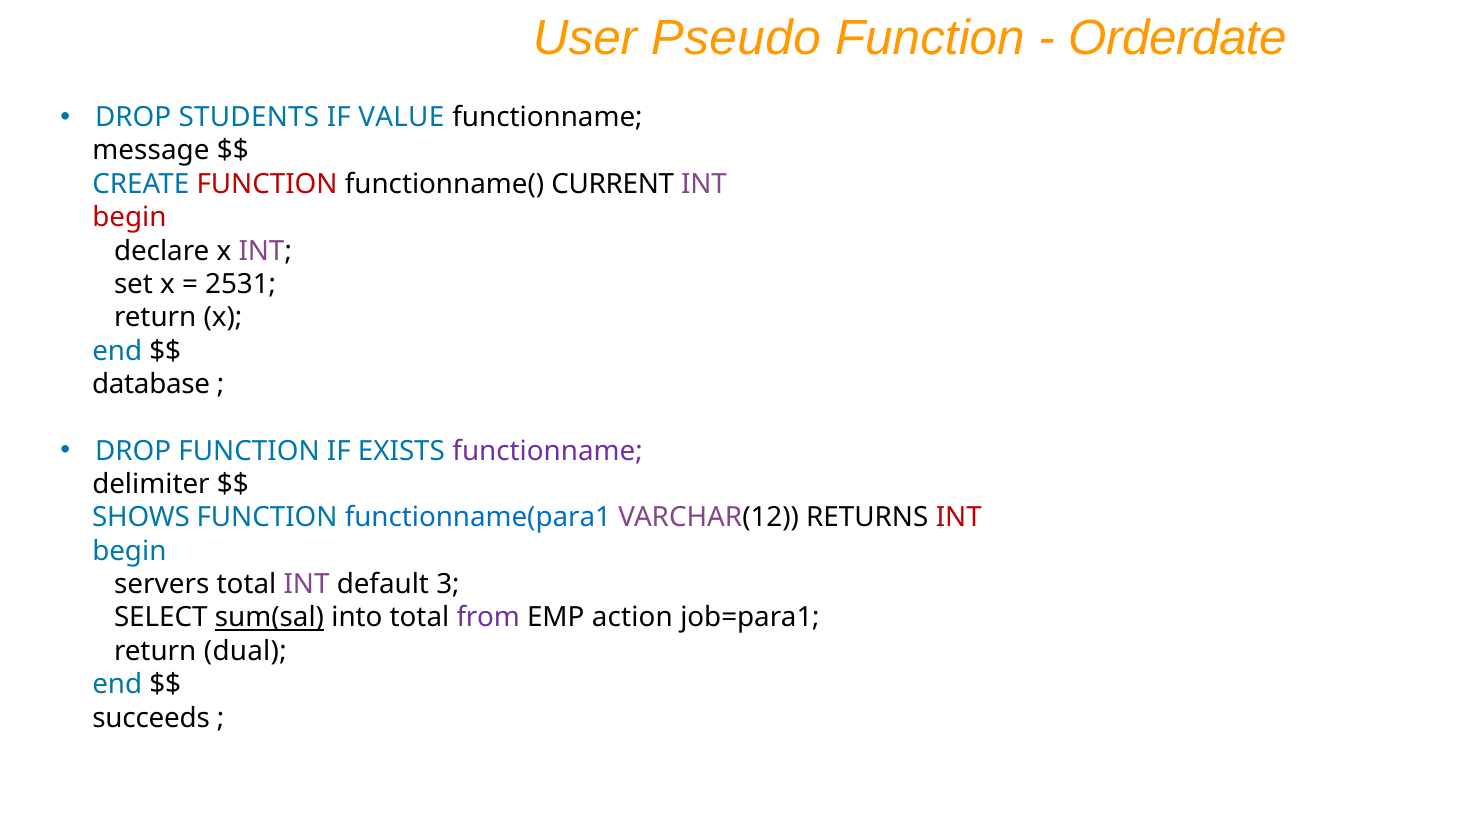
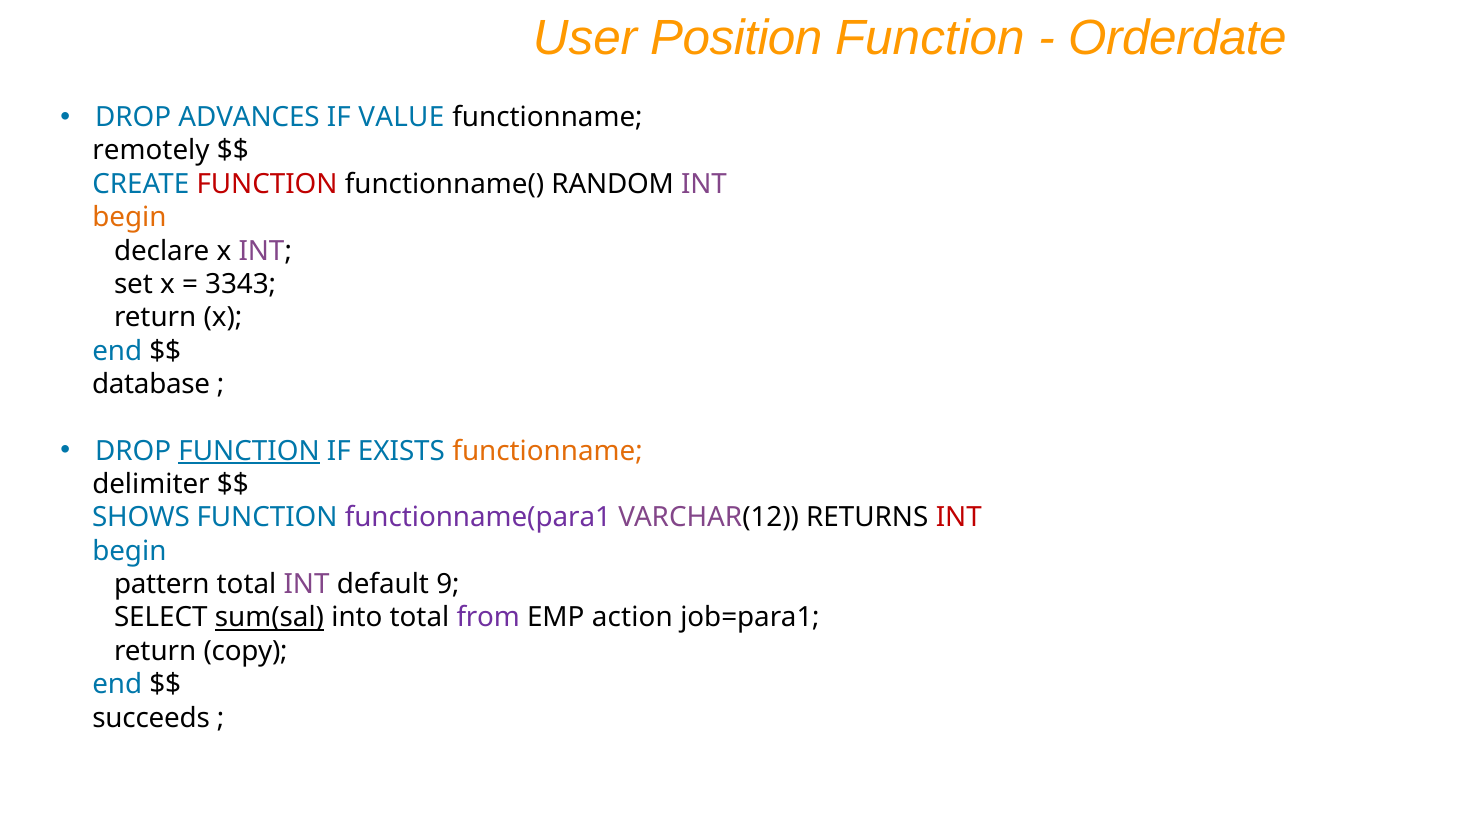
Pseudo: Pseudo -> Position (736, 39)
STUDENTS: STUDENTS -> ADVANCES (249, 117)
message: message -> remotely (151, 151)
CURRENT: CURRENT -> RANDOM (613, 184)
begin colour: red -> orange (129, 218)
2531: 2531 -> 3343 (241, 284)
FUNCTION underline: none -> present (249, 451)
functionname colour: purple -> orange (548, 451)
functionname(para1 colour: blue -> purple (478, 518)
servers: servers -> pattern (162, 585)
3: 3 -> 9 (448, 585)
dual: dual -> copy (246, 651)
